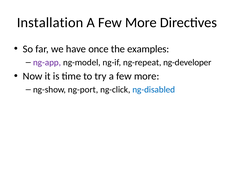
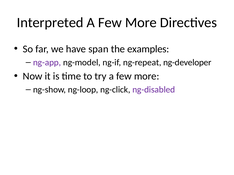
Installation: Installation -> Interpreted (50, 23)
once: once -> span (98, 49)
ng-port: ng-port -> ng-loop (83, 90)
ng-disabled colour: blue -> purple (154, 90)
